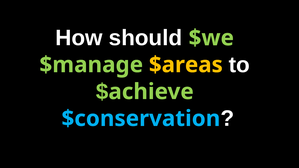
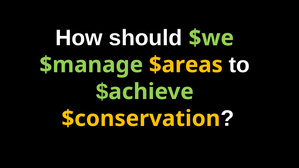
$conservation colour: light blue -> yellow (141, 119)
